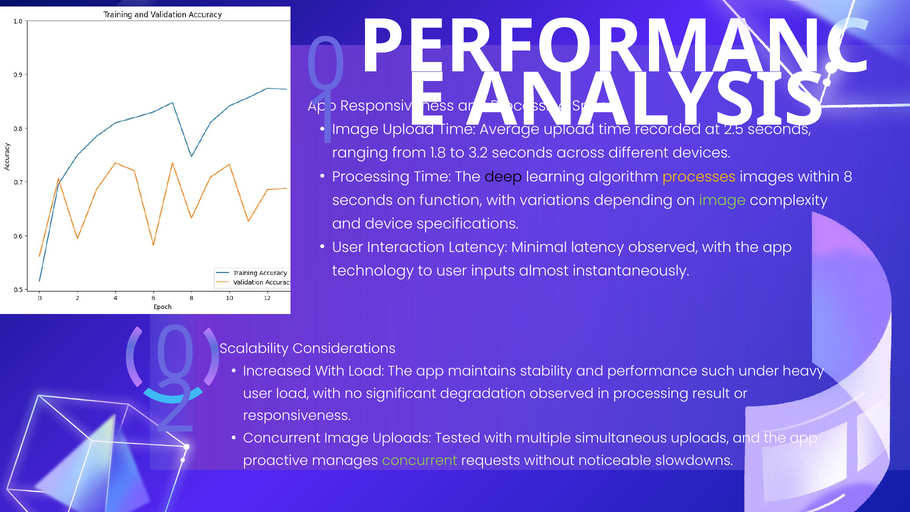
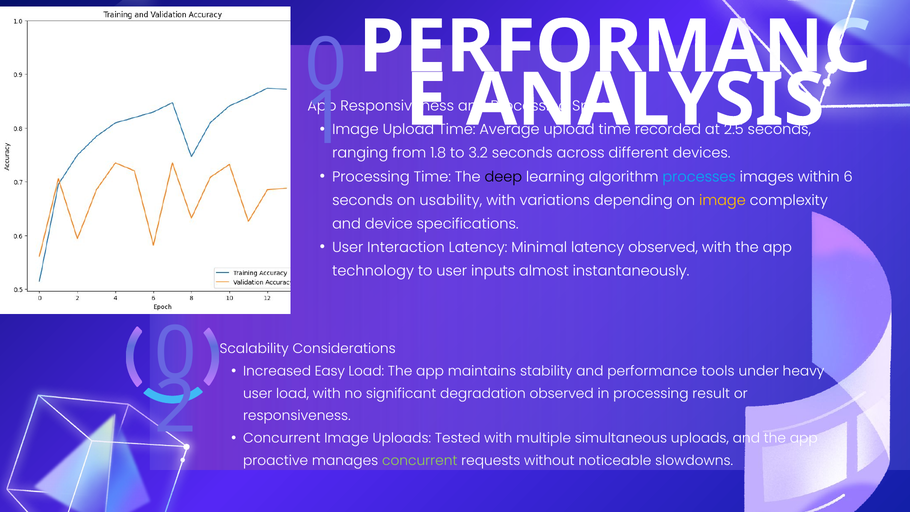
processes colour: yellow -> light blue (699, 177)
8: 8 -> 6 (848, 177)
function: function -> usability (451, 200)
image colour: light green -> yellow (722, 200)
Increased With: With -> Easy (330, 371)
such: such -> tools (718, 371)
